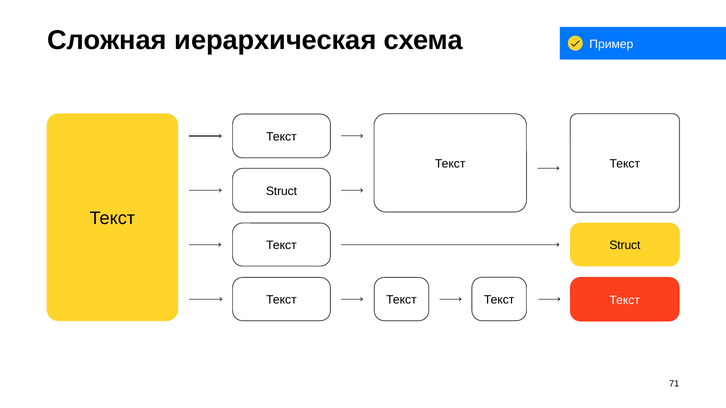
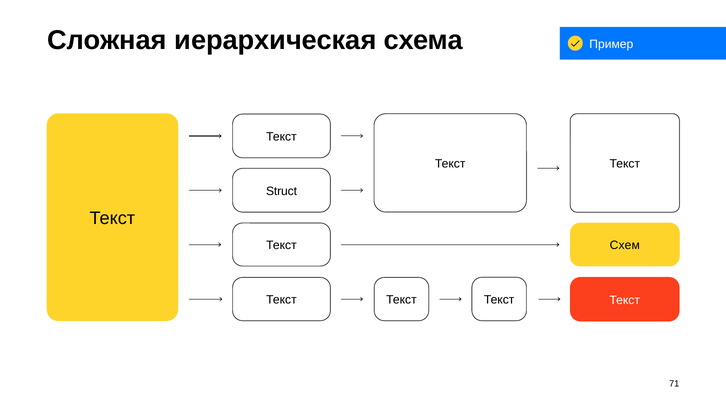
Struct: Struct -> Схем (625, 246)
